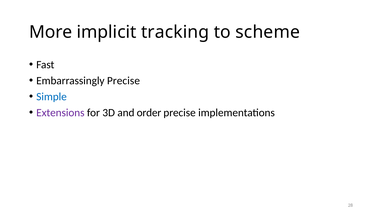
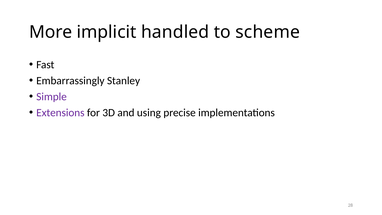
tracking: tracking -> handled (175, 32)
Embarrassingly Precise: Precise -> Stanley (124, 81)
Simple colour: blue -> purple (52, 97)
order: order -> using (149, 113)
